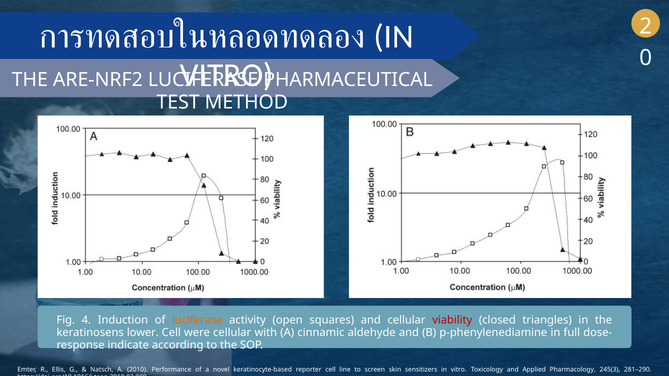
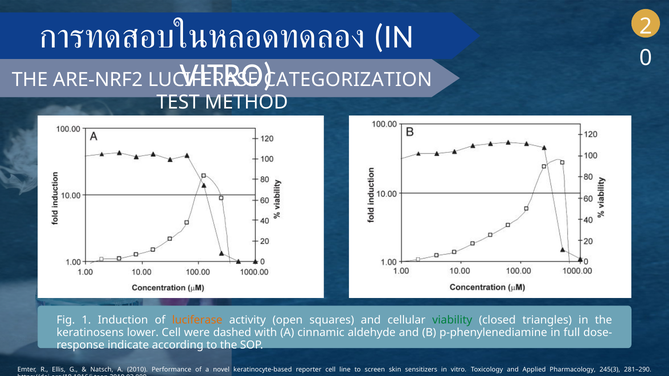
PHARMACEUTICAL: PHARMACEUTICAL -> CATEGORIZATION (348, 80)
4: 4 -> 1 (86, 320)
viability colour: red -> green (452, 320)
were cellular: cellular -> dashed (232, 333)
